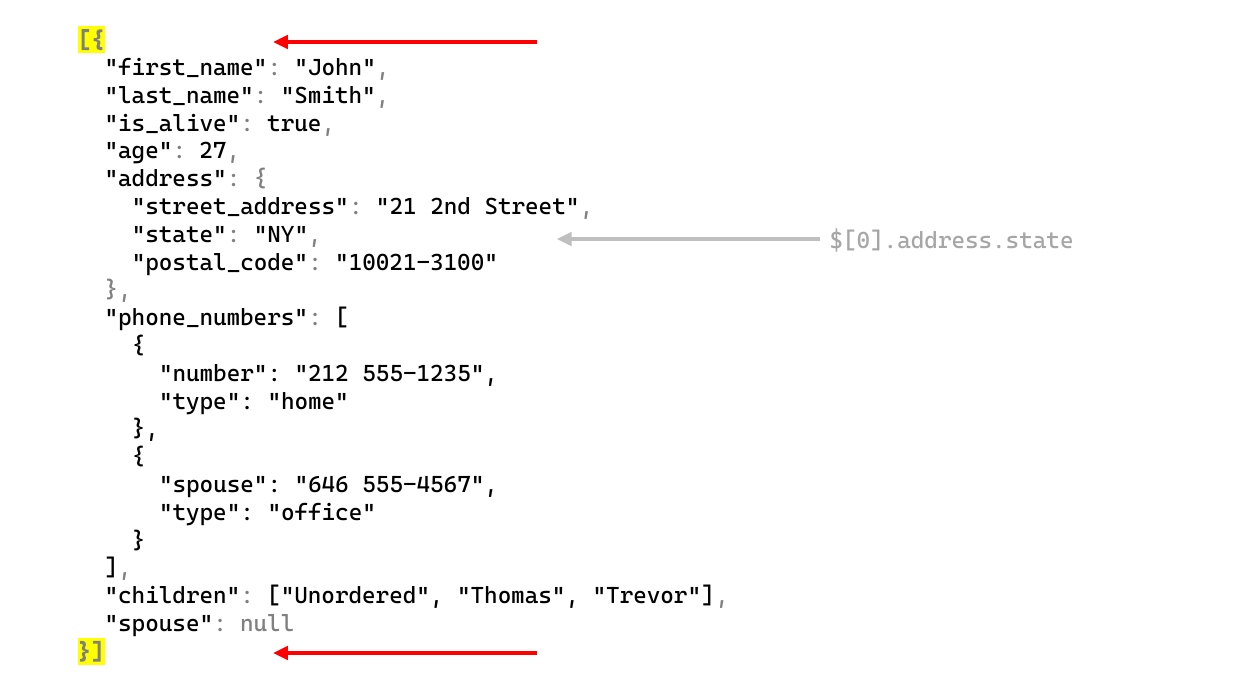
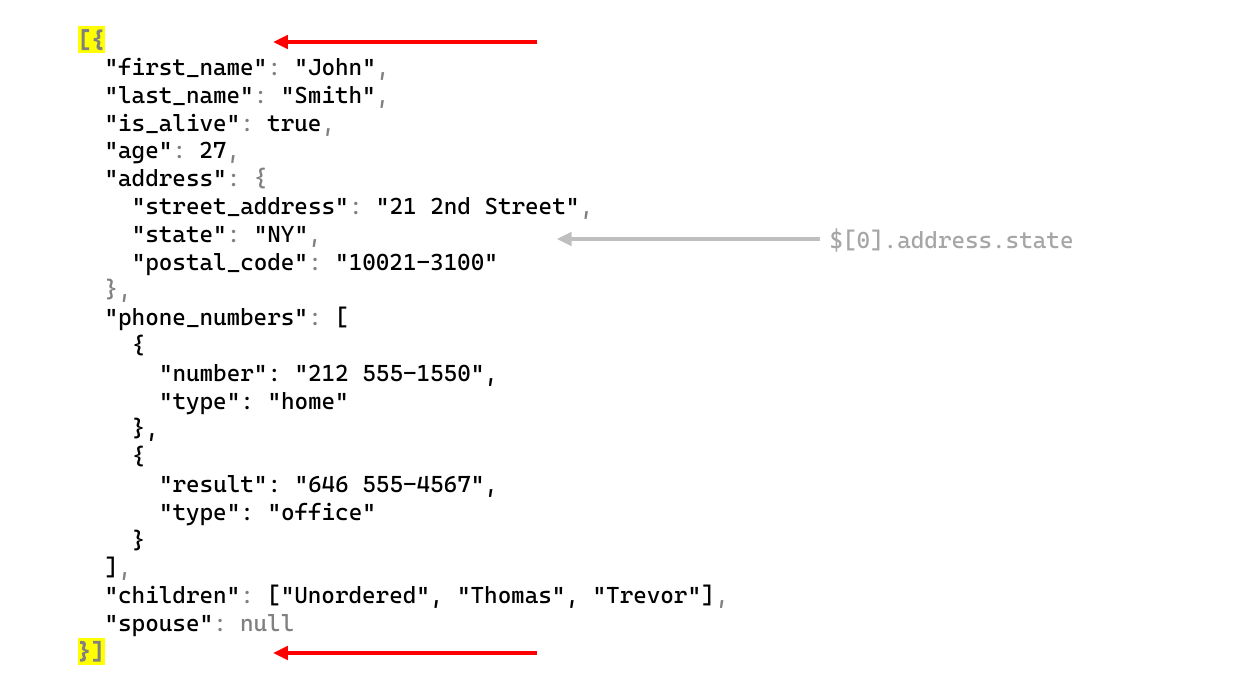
555-1235: 555-1235 -> 555-1550 (430, 374)
spouse: spouse -> result (220, 485)
